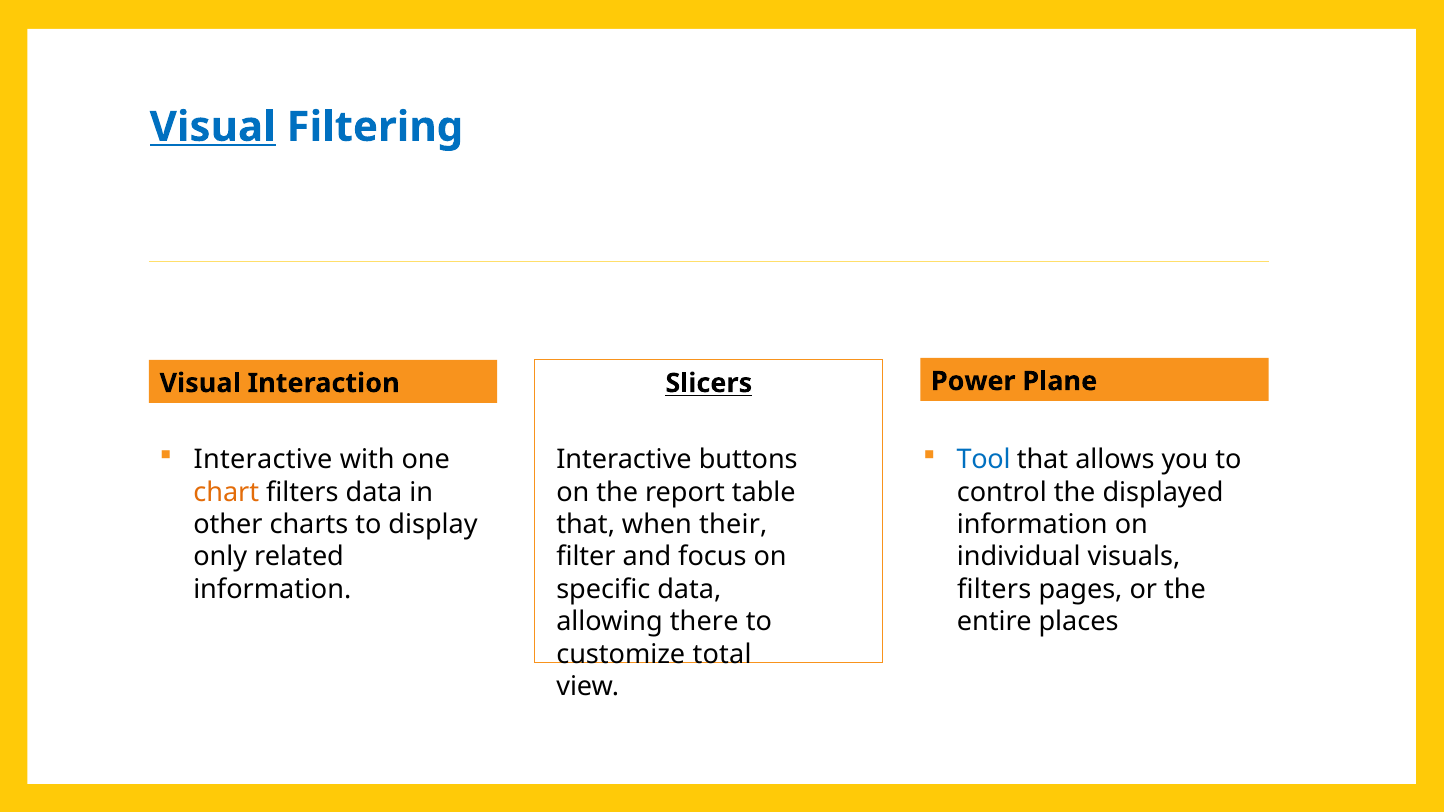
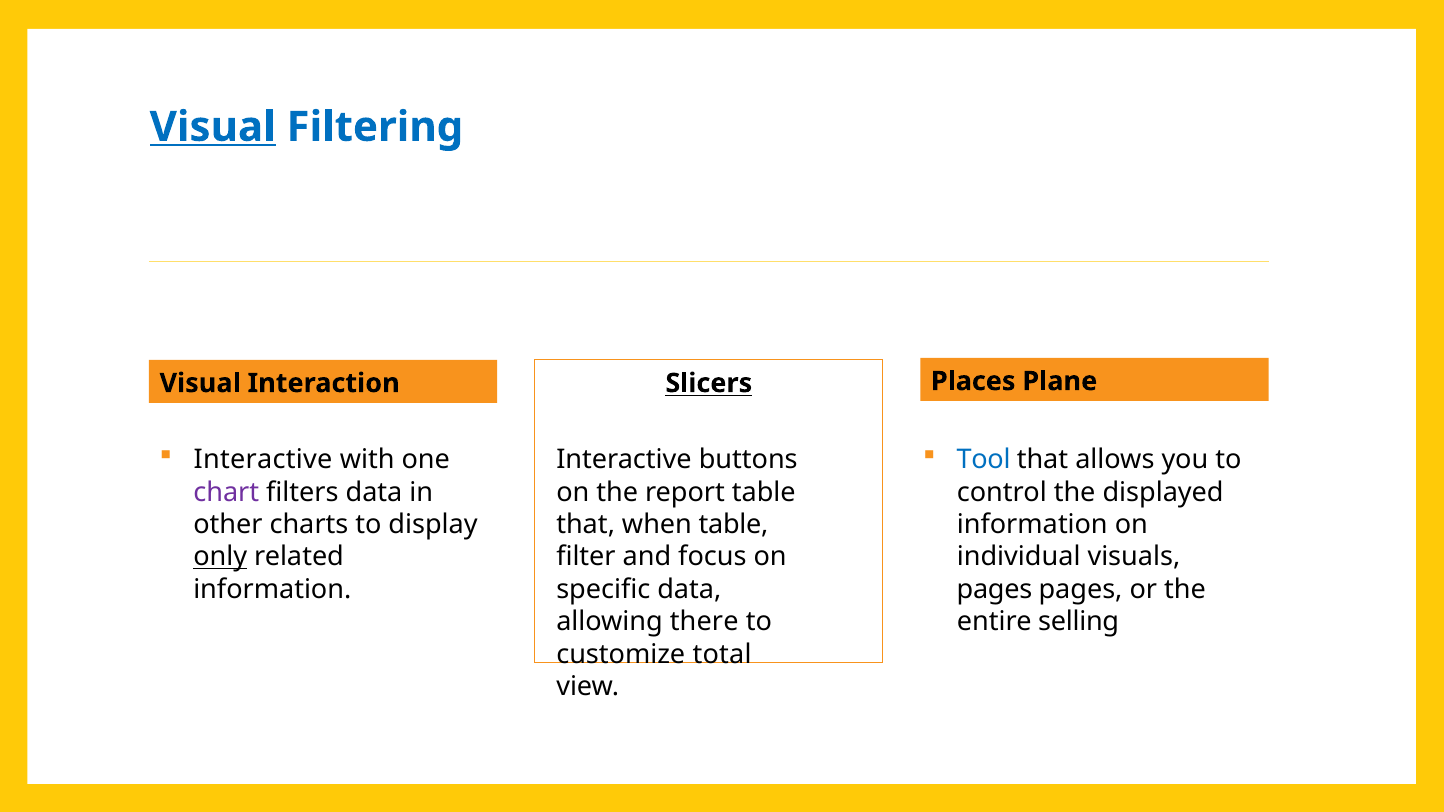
Power: Power -> Places (973, 381)
chart colour: orange -> purple (226, 492)
when their: their -> table (734, 525)
only underline: none -> present (220, 557)
filters: filters -> pages (994, 590)
places: places -> selling (1079, 622)
